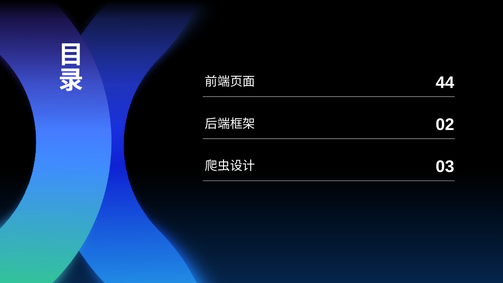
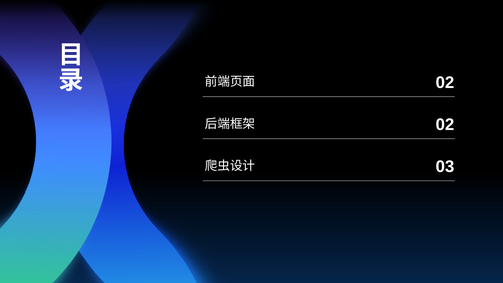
44: 44 -> 02 (445, 82)
